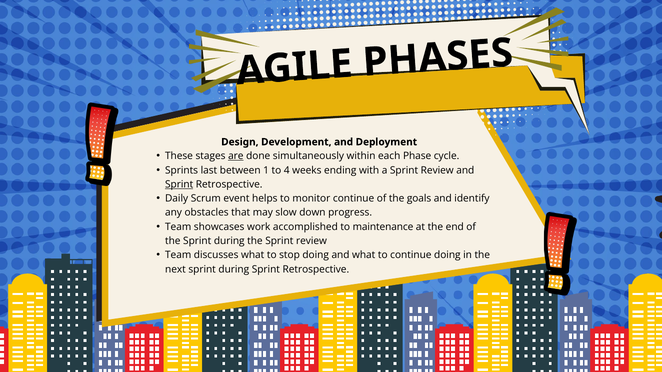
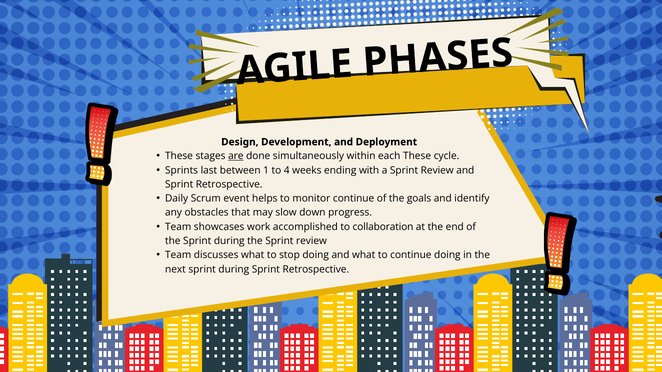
each Phase: Phase -> These (417, 156)
Sprint underline: present -> none (179, 185)
maintenance: maintenance -> collaboration (383, 227)
